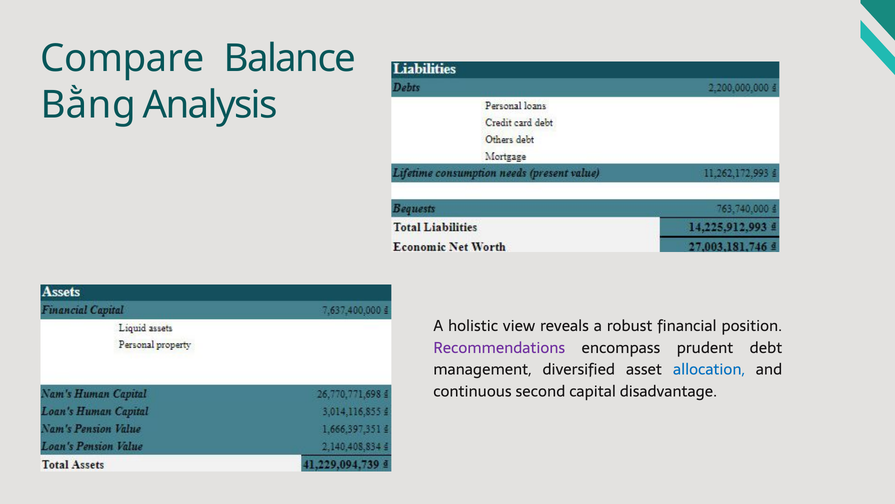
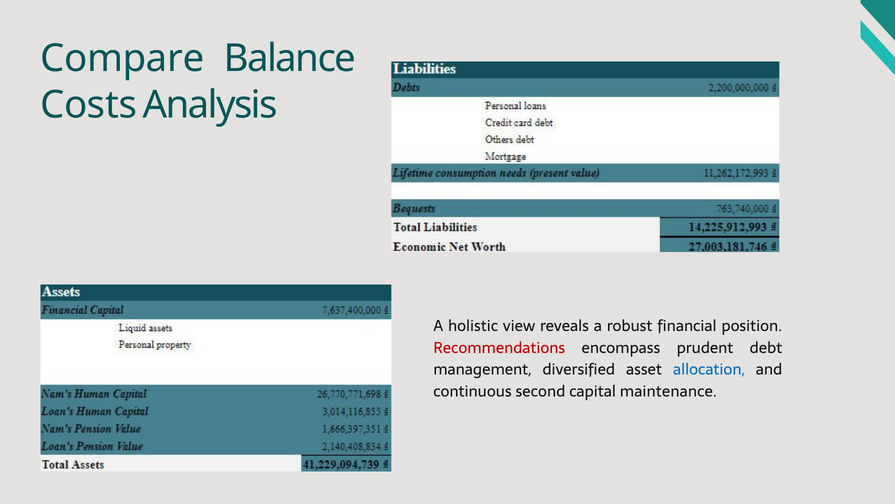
Bằng: Bằng -> Costs (89, 105)
Recommendations colour: purple -> red (499, 348)
disadvantage: disadvantage -> maintenance (668, 391)
